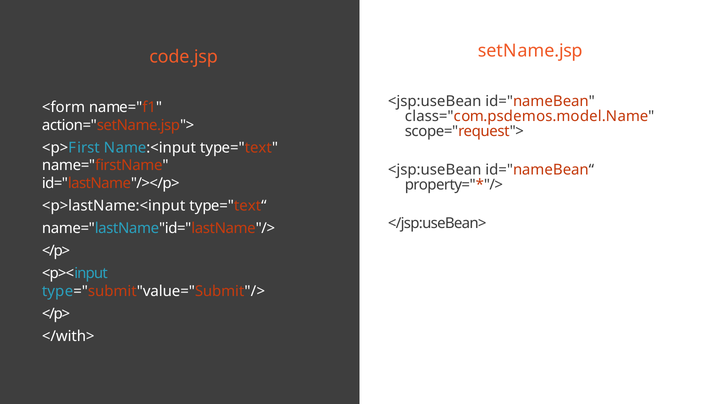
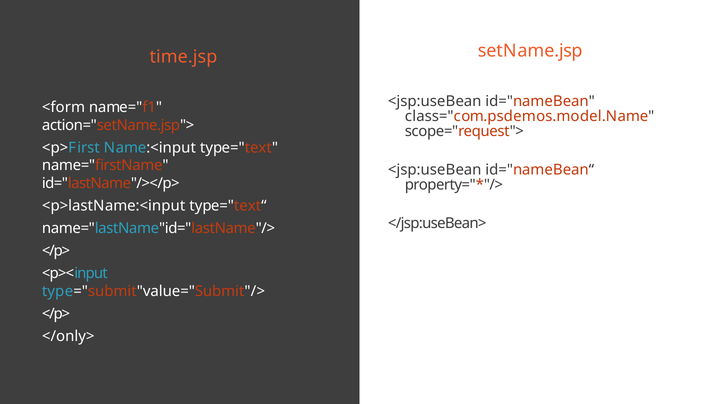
code.jsp: code.jsp -> time.jsp (183, 57)
</with>: </with> -> </only> (68, 337)
